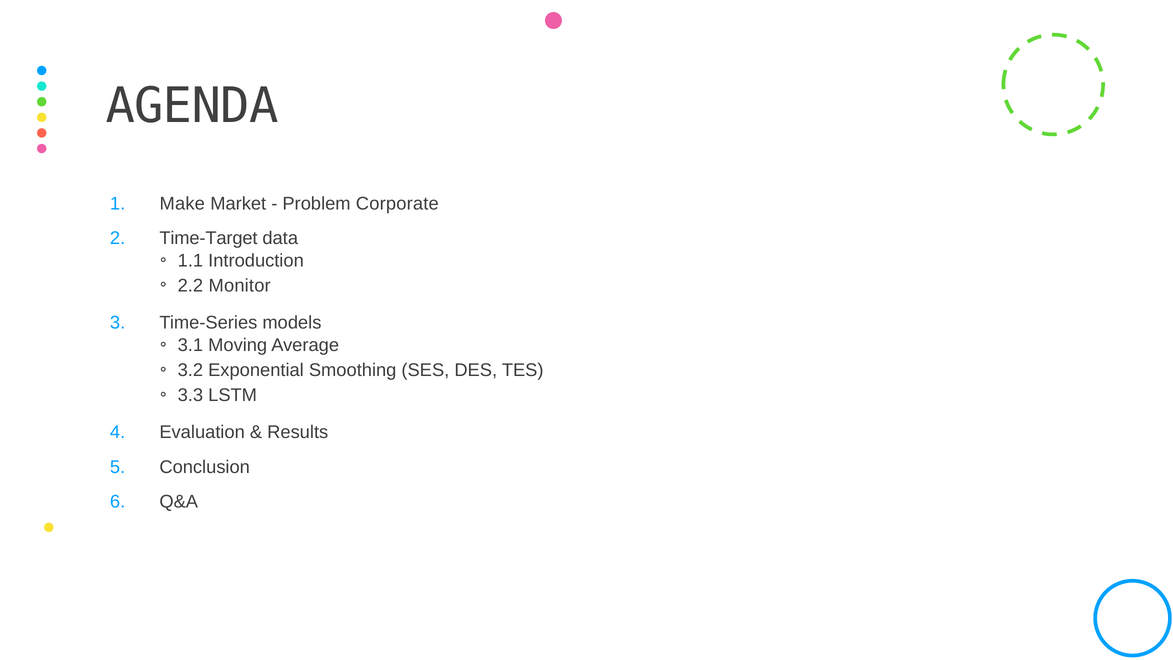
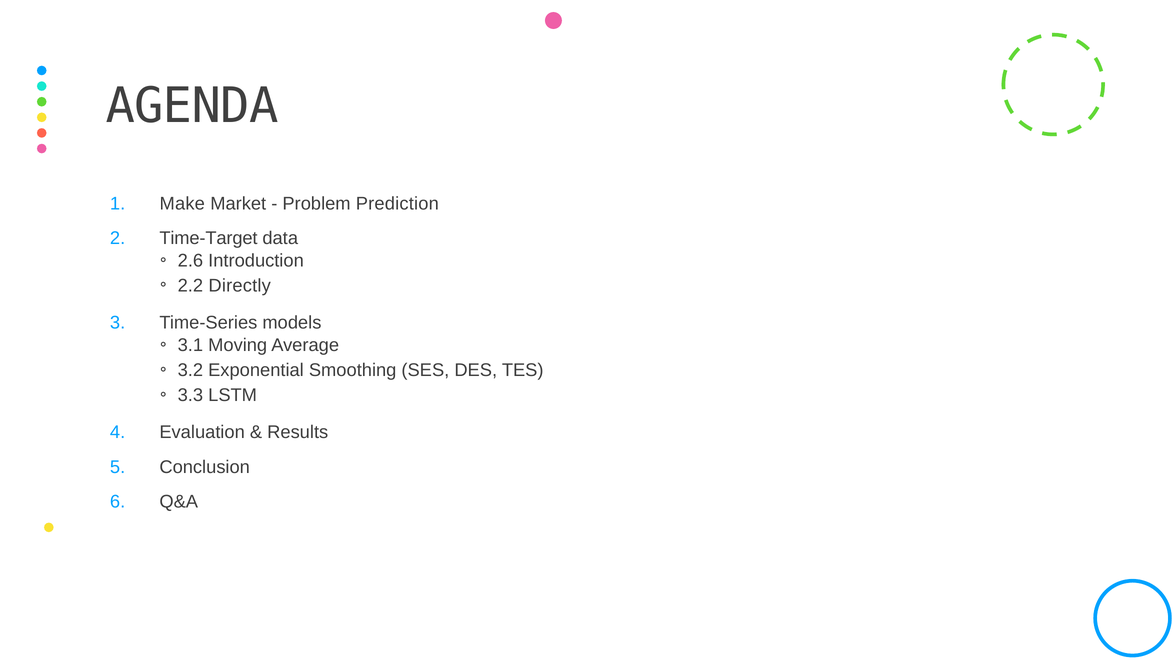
Corporate: Corporate -> Prediction (397, 203)
1.1: 1.1 -> 2.6 (190, 261)
Monitor: Monitor -> Directly (240, 286)
